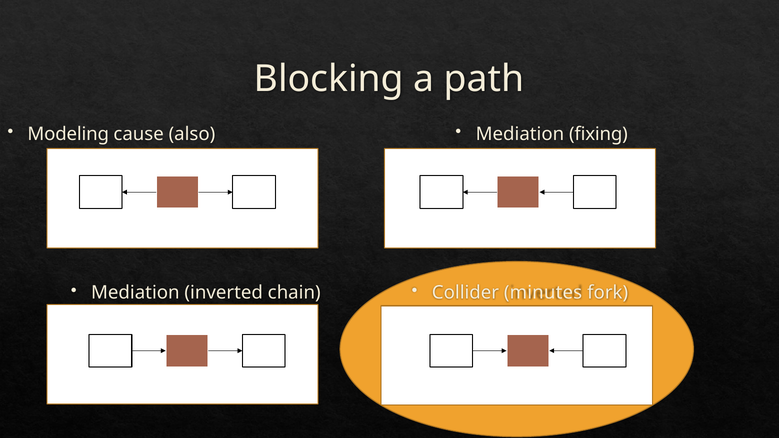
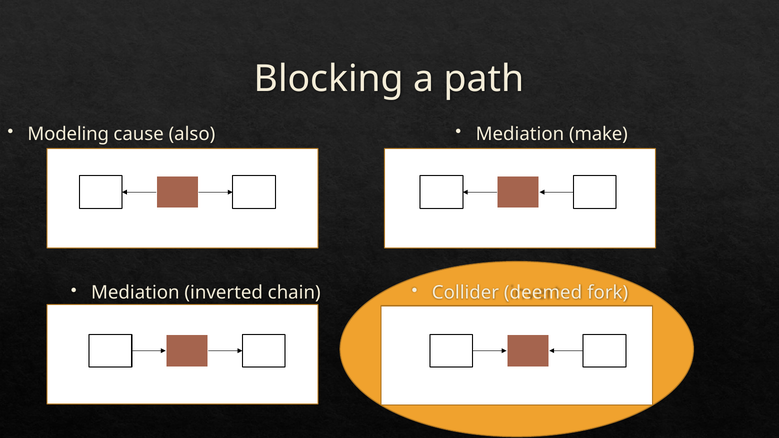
fixing: fixing -> make (598, 134)
minutes: minutes -> deemed (543, 293)
